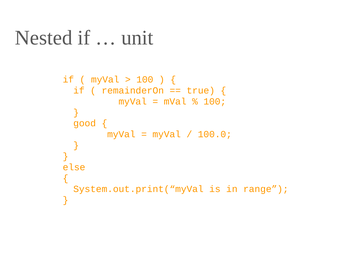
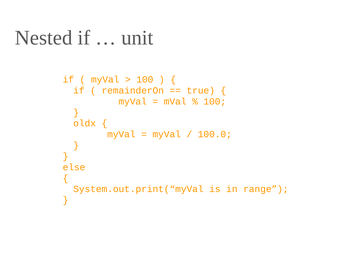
good: good -> oldx (85, 123)
